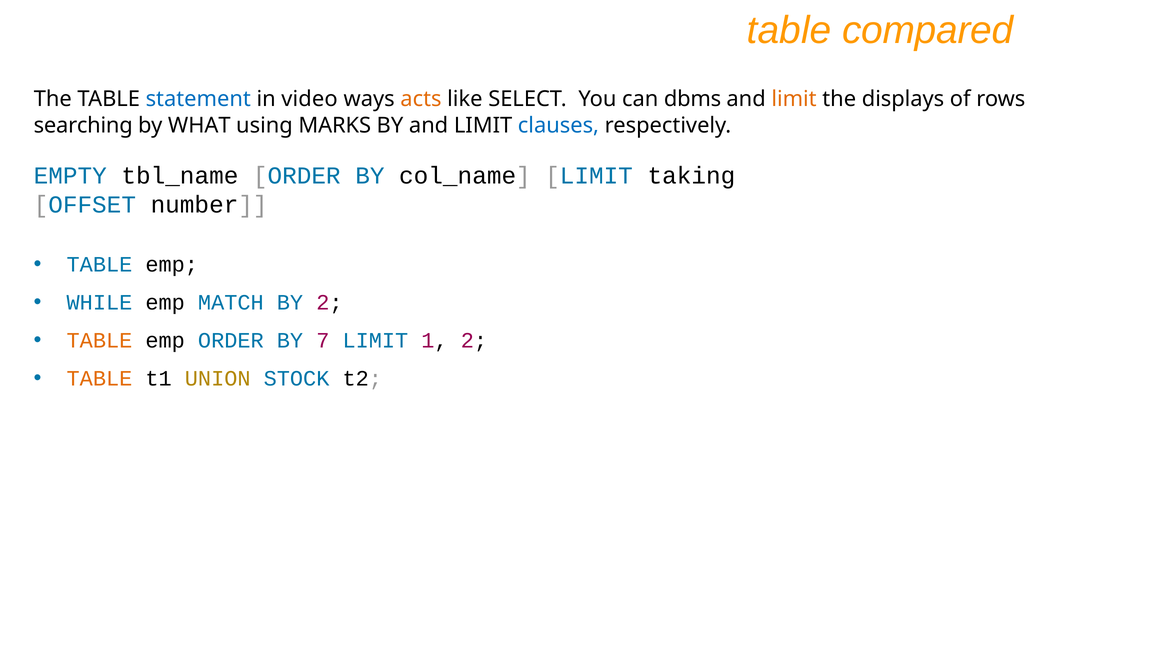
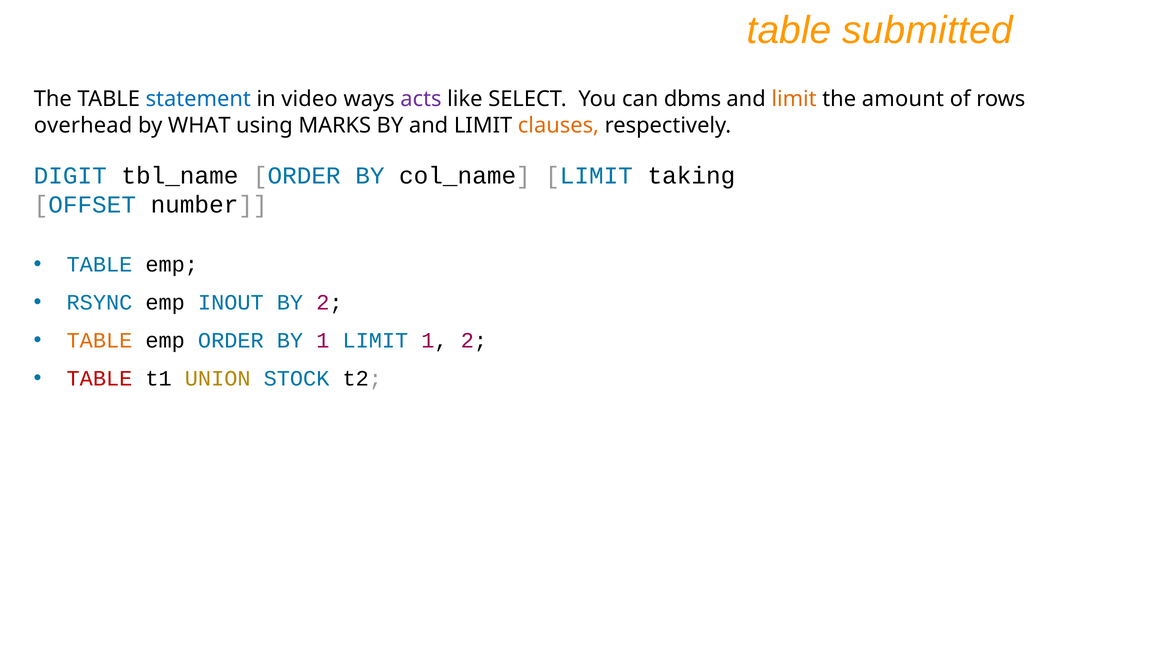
compared: compared -> submitted (927, 30)
acts colour: orange -> purple (421, 99)
displays: displays -> amount (903, 99)
searching: searching -> overhead (83, 126)
clauses colour: blue -> orange (558, 126)
EMPTY: EMPTY -> DIGIT (70, 176)
WHILE: WHILE -> RSYNC (99, 303)
MATCH: MATCH -> INOUT (231, 303)
BY 7: 7 -> 1 (323, 341)
TABLE colour: orange -> red (99, 378)
